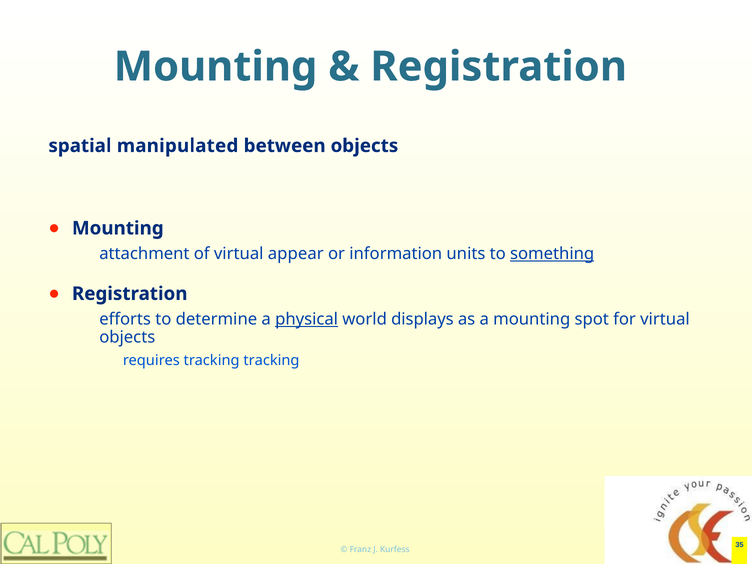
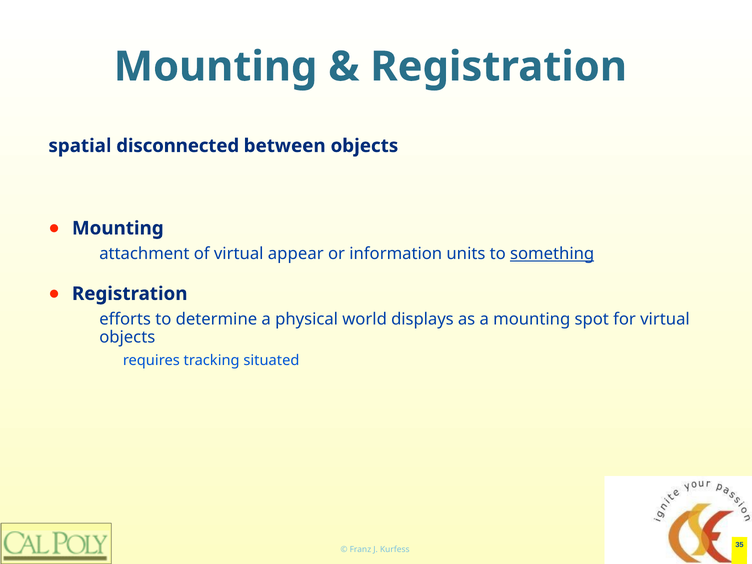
manipulated: manipulated -> disconnected (178, 146)
physical underline: present -> none (307, 319)
tracking tracking: tracking -> situated (271, 360)
